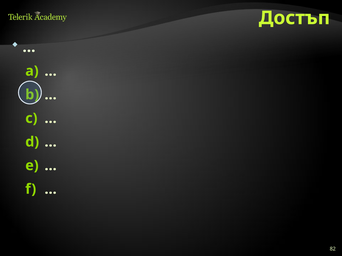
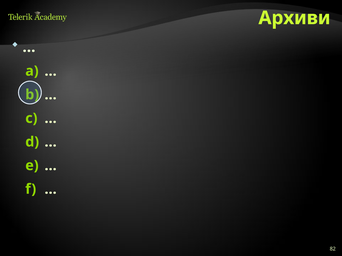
Достъп: Достъп -> Архиви (294, 18)
